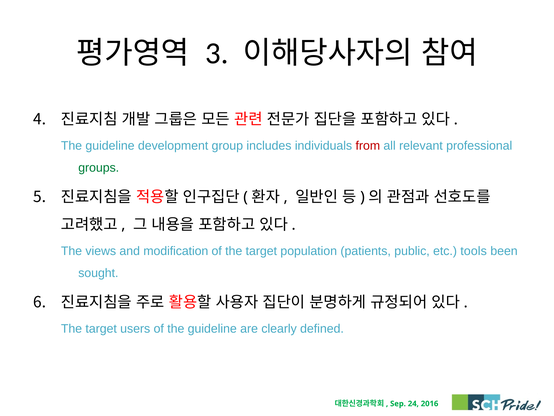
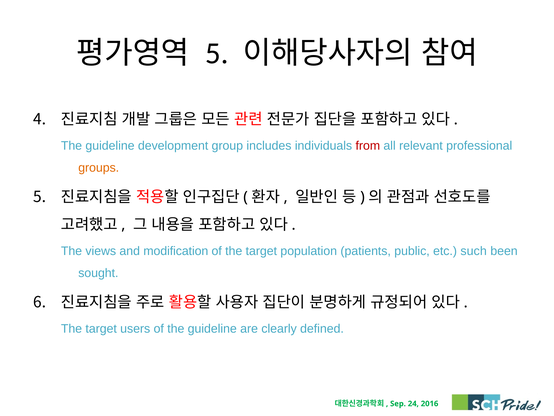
3: 3 -> 5 (217, 53)
groups colour: green -> orange (99, 168)
tools: tools -> such (474, 251)
